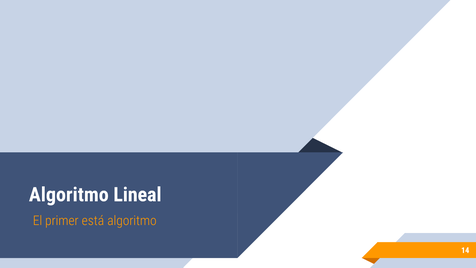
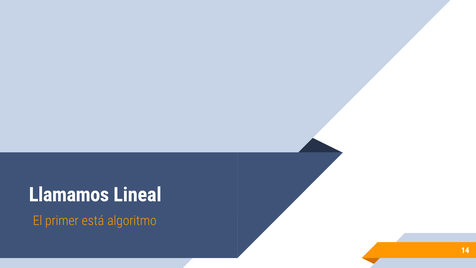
Algoritmo: Algoritmo -> Llamamos (69, 195)
